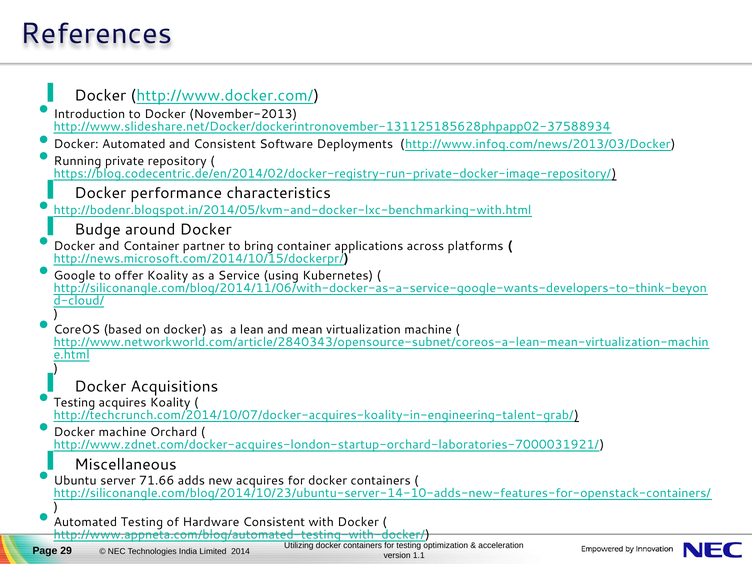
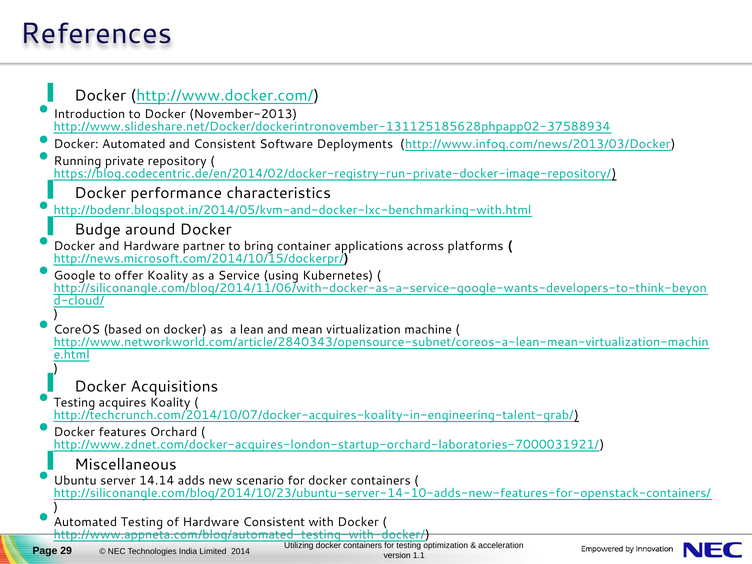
and Container: Container -> Hardware (151, 246)
Docker machine: machine -> features (123, 432)
71.66: 71.66 -> 14.14 (157, 481)
new acquires: acquires -> scenario (260, 481)
